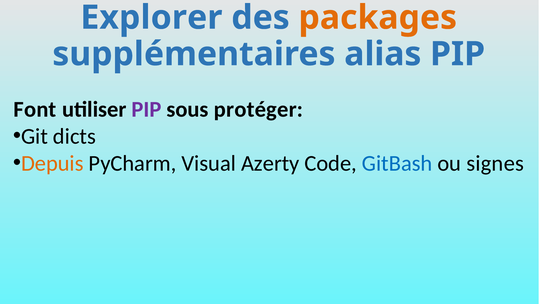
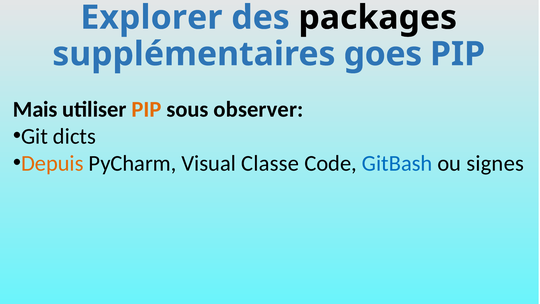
packages colour: orange -> black (378, 18)
alias: alias -> goes (383, 54)
Font: Font -> Mais (35, 109)
PIP colour: purple -> orange (146, 109)
protéger: protéger -> observer (259, 109)
Azerty: Azerty -> Classe (270, 163)
